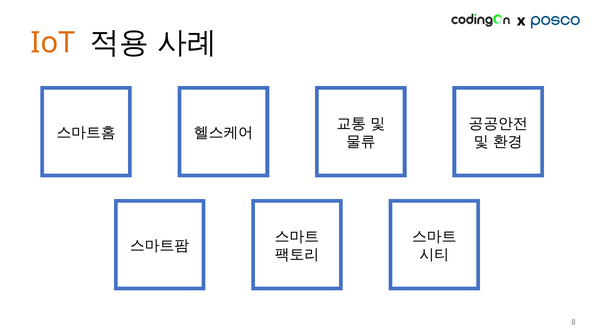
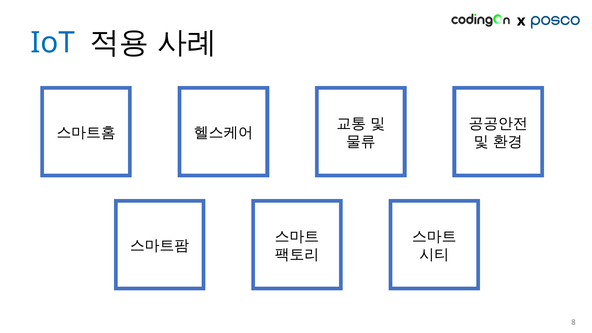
IoT colour: orange -> blue (53, 43)
